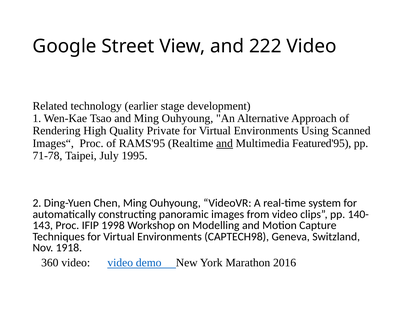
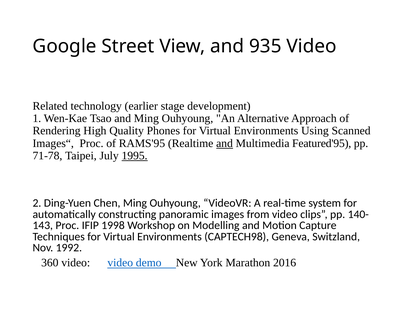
222: 222 -> 935 (265, 46)
Private: Private -> Phones (163, 131)
1995 underline: none -> present (135, 156)
1918: 1918 -> 1992 (69, 248)
